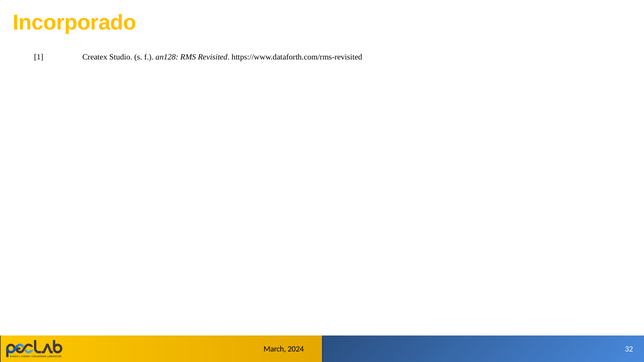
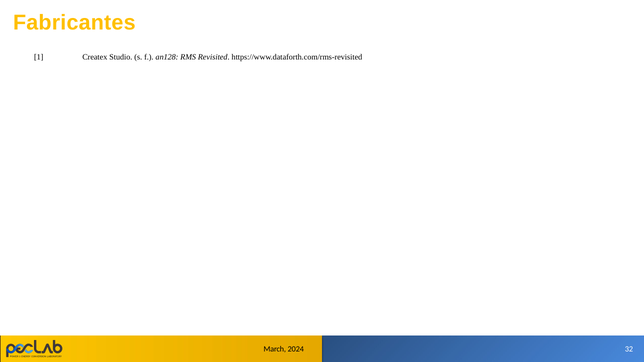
Incorporado: Incorporado -> Fabricantes (74, 23)
